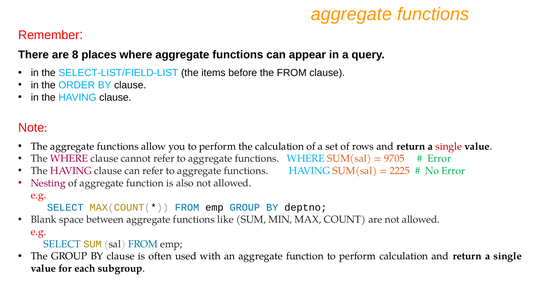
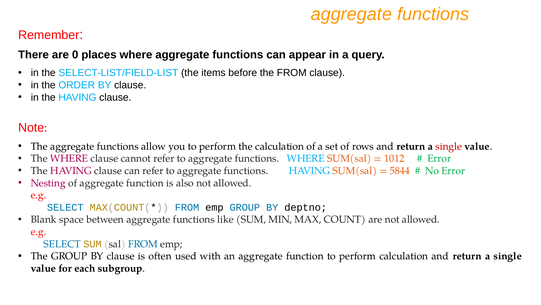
8: 8 -> 0 (75, 55)
9705: 9705 -> 1012 (394, 158)
2225: 2225 -> 5844 (400, 170)
